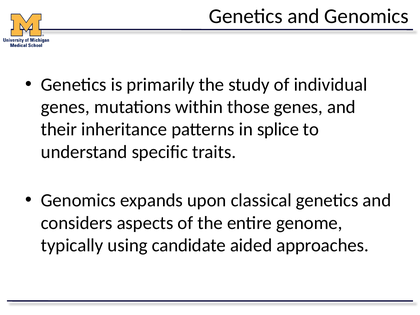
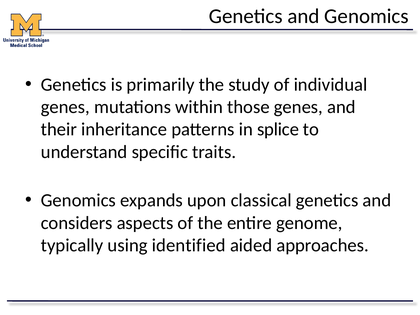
candidate: candidate -> identified (189, 245)
